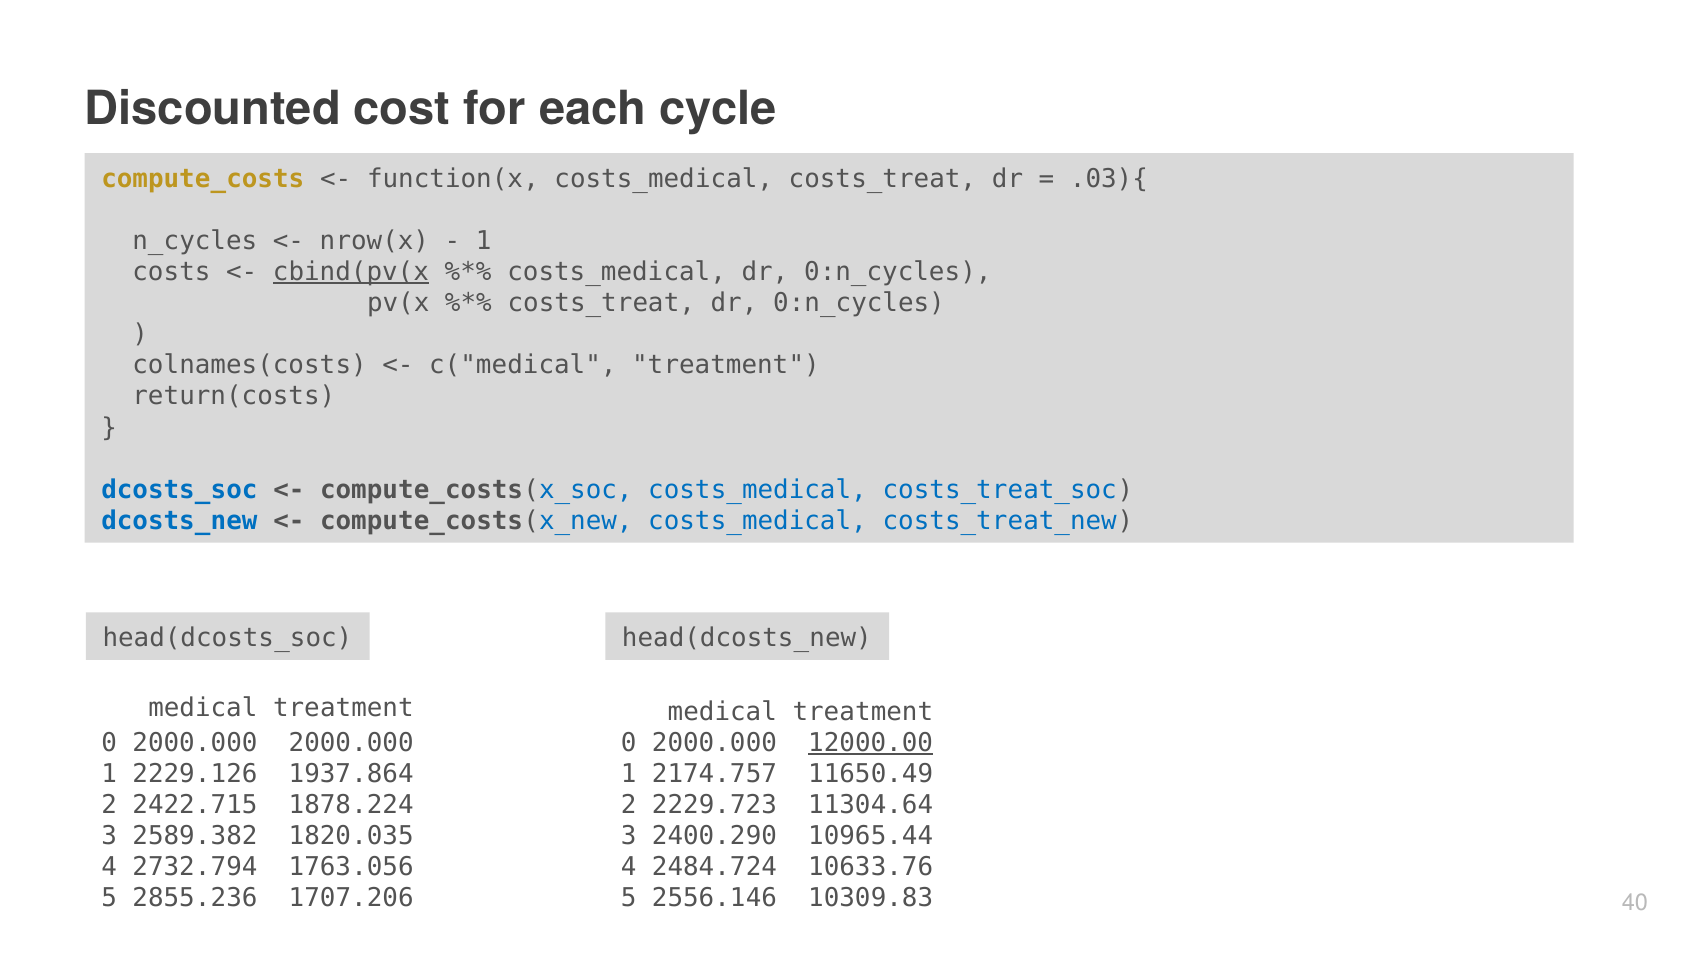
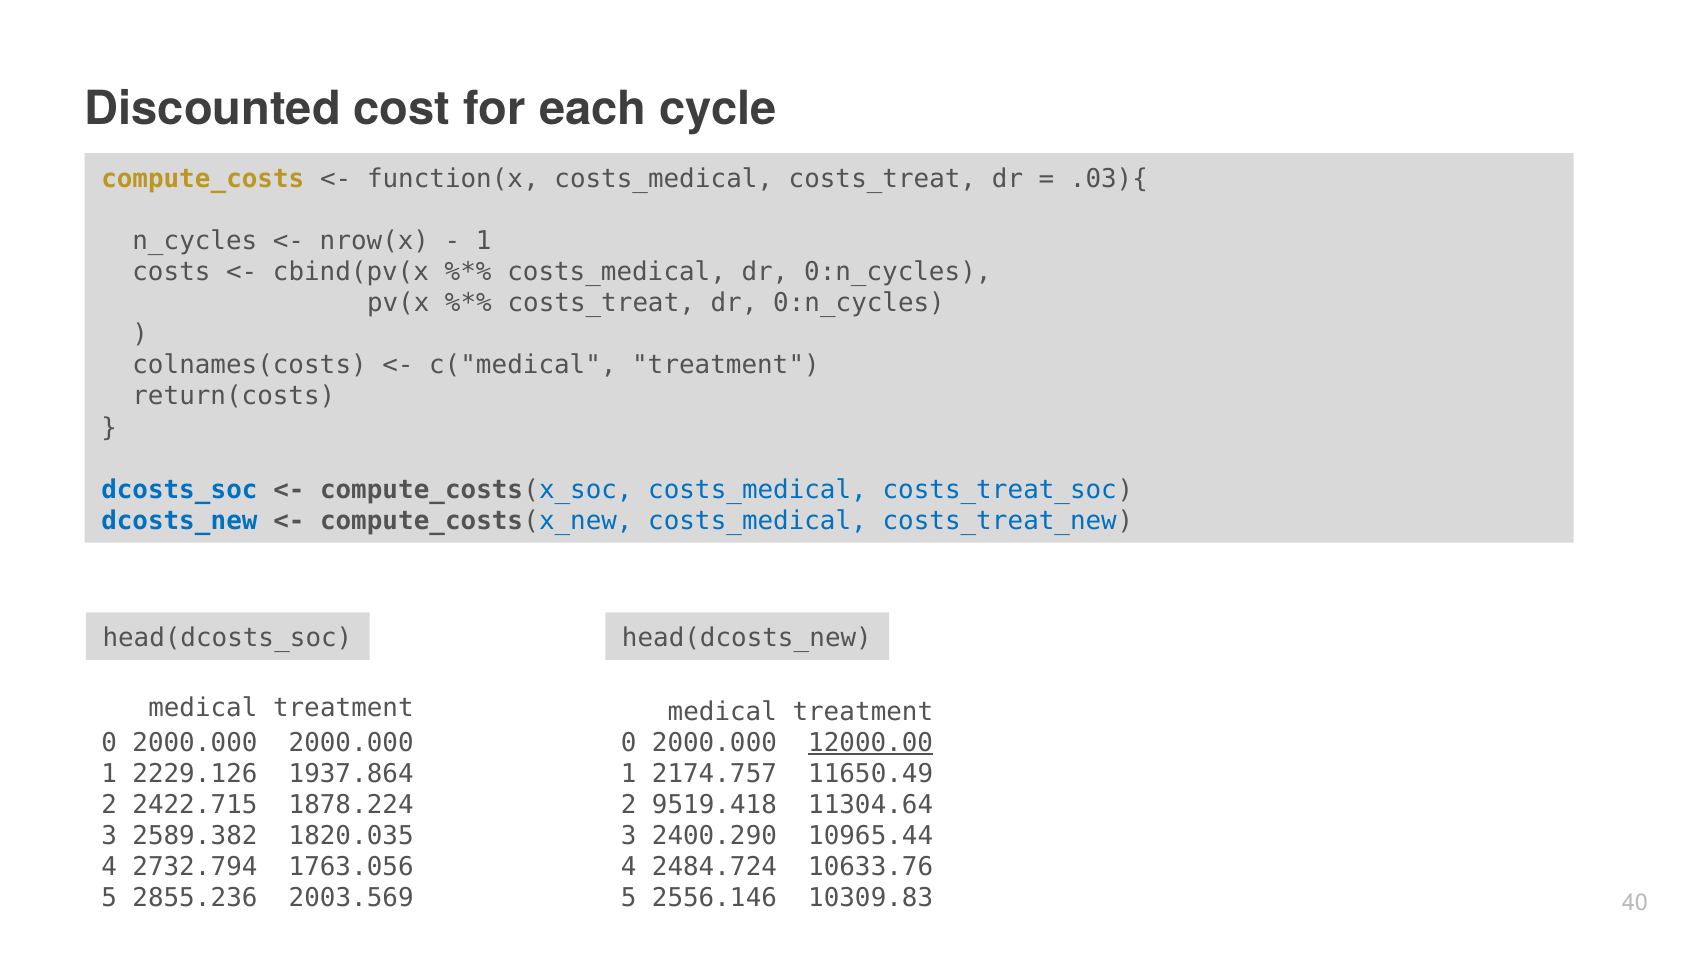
cbind(pv(x underline: present -> none (351, 272)
2229.723: 2229.723 -> 9519.418 (714, 805)
1707.206: 1707.206 -> 2003.569 (351, 898)
